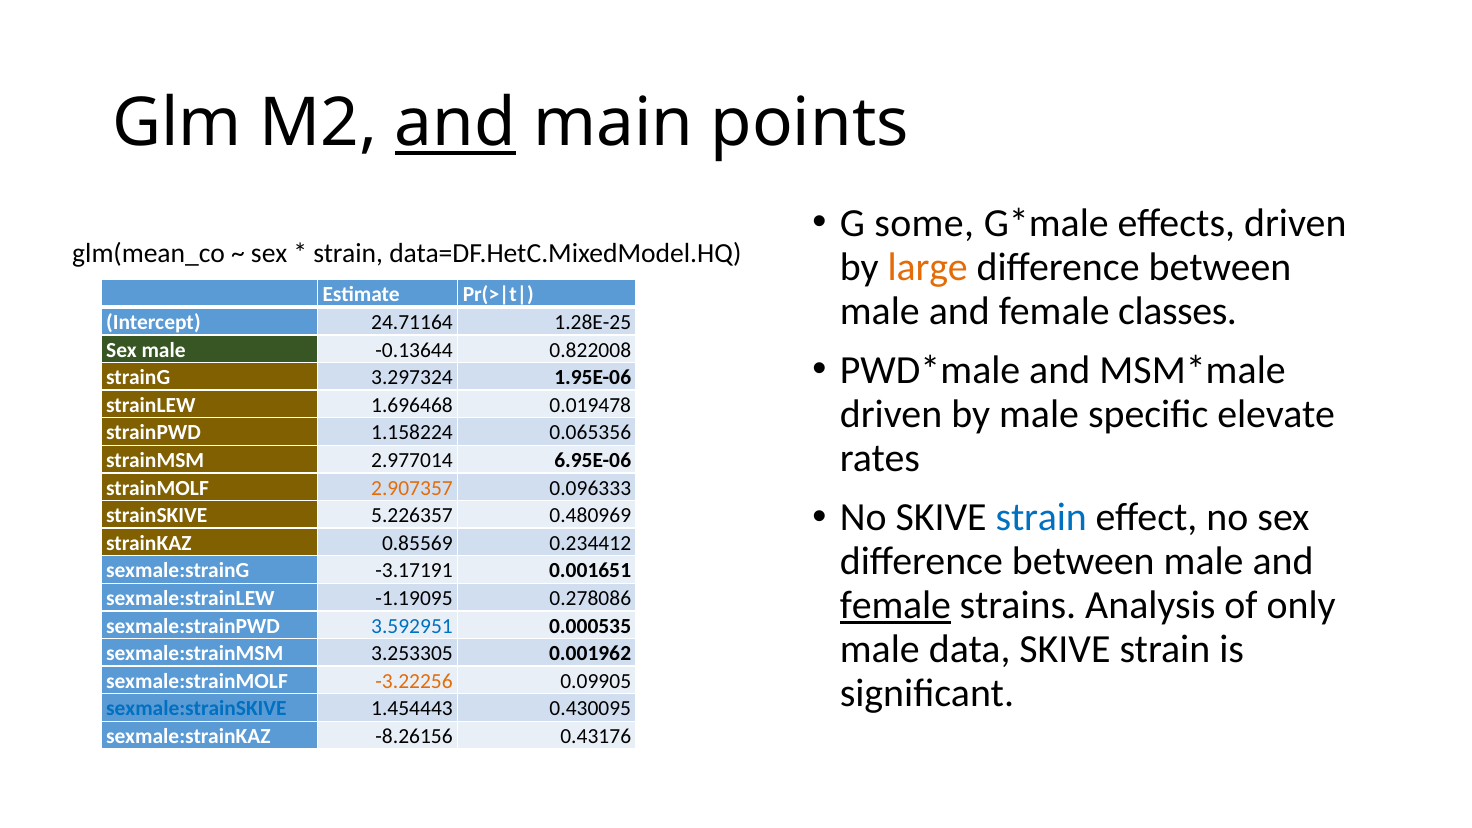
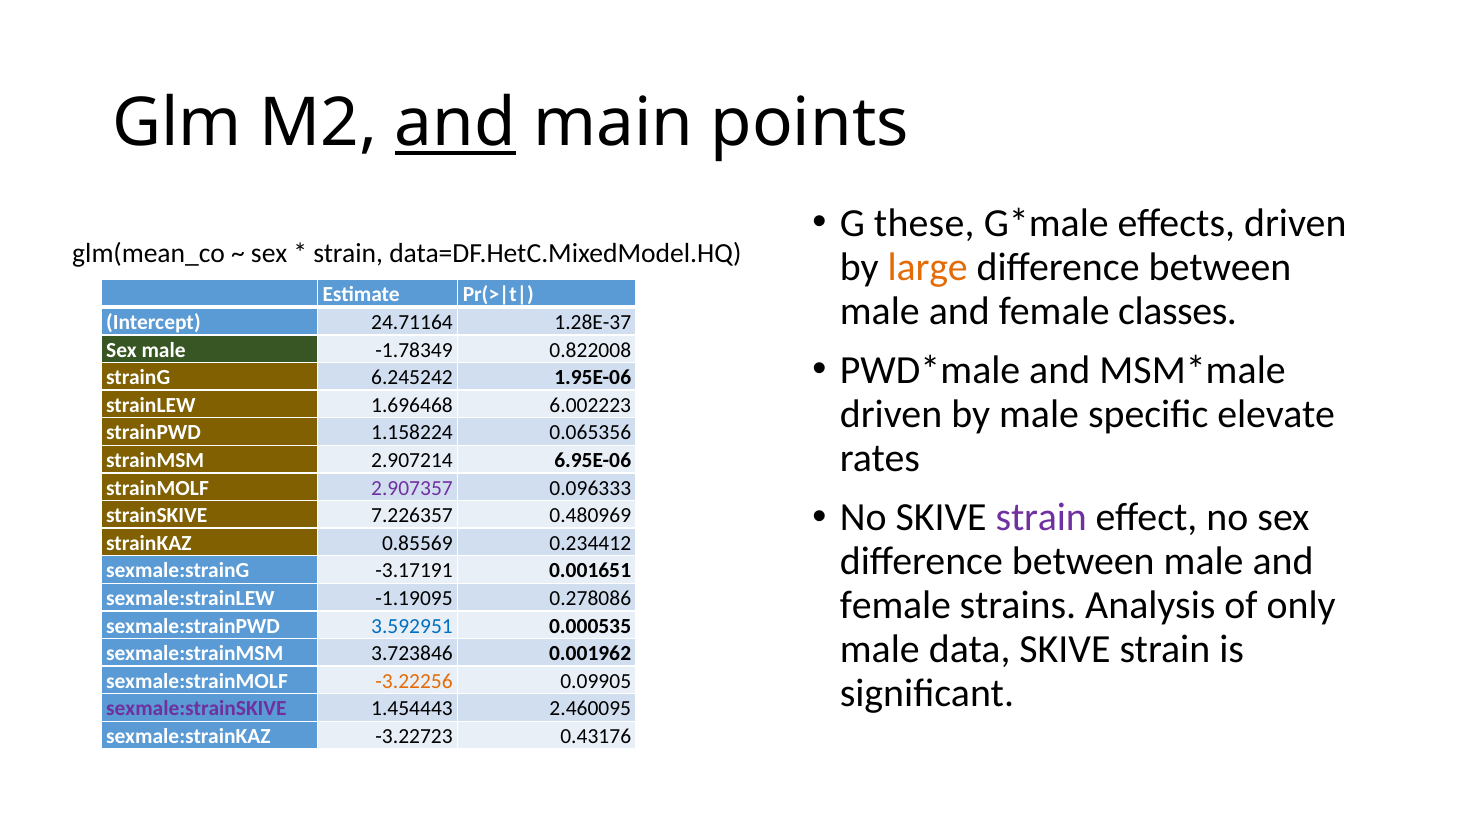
some: some -> these (924, 224)
1.28E-25: 1.28E-25 -> 1.28E-37 (593, 322)
-0.13644: -0.13644 -> -1.78349 (414, 350)
3.297324: 3.297324 -> 6.245242 (412, 378)
0.019478: 0.019478 -> 6.002223 (590, 405)
2.977014: 2.977014 -> 2.907214 (412, 460)
2.907357 colour: orange -> purple (412, 488)
strain colour: blue -> purple (1041, 518)
5.226357: 5.226357 -> 7.226357 (412, 516)
female underline: present -> none (895, 605)
3.253305: 3.253305 -> 3.723846 (412, 654)
sexmale:strainSKIVE colour: blue -> purple (196, 709)
0.430095: 0.430095 -> 2.460095 (590, 709)
-8.26156: -8.26156 -> -3.22723 (414, 736)
